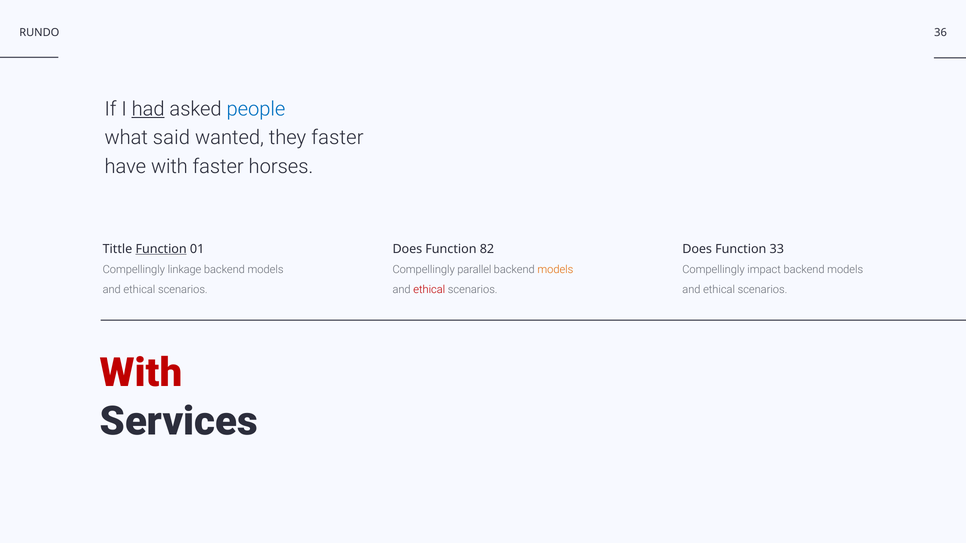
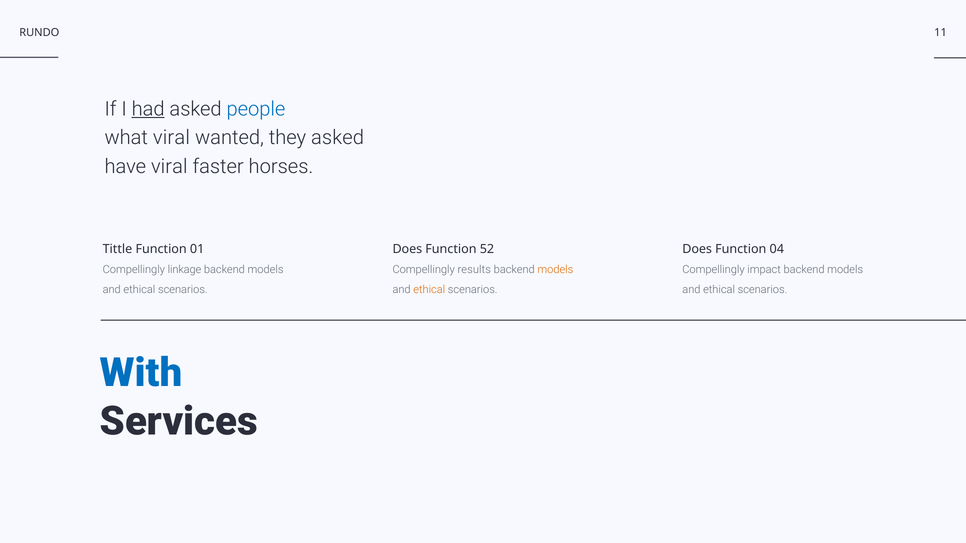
36: 36 -> 11 (941, 32)
what said: said -> viral (171, 138)
they faster: faster -> asked (338, 138)
have with: with -> viral (169, 167)
Function underline: present -> none (161, 249)
82: 82 -> 52 (487, 249)
33: 33 -> 04 (777, 249)
parallel: parallel -> results (474, 270)
ethical colour: red -> orange (429, 290)
With colour: red -> blue (141, 373)
